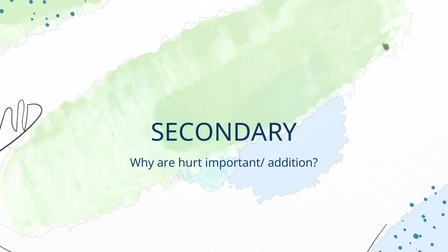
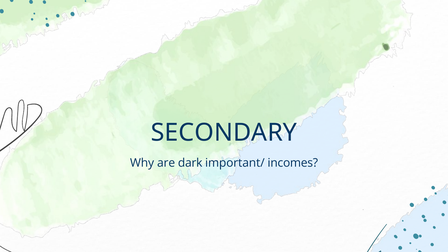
hurt: hurt -> dark (190, 163)
addition: addition -> incomes (293, 163)
